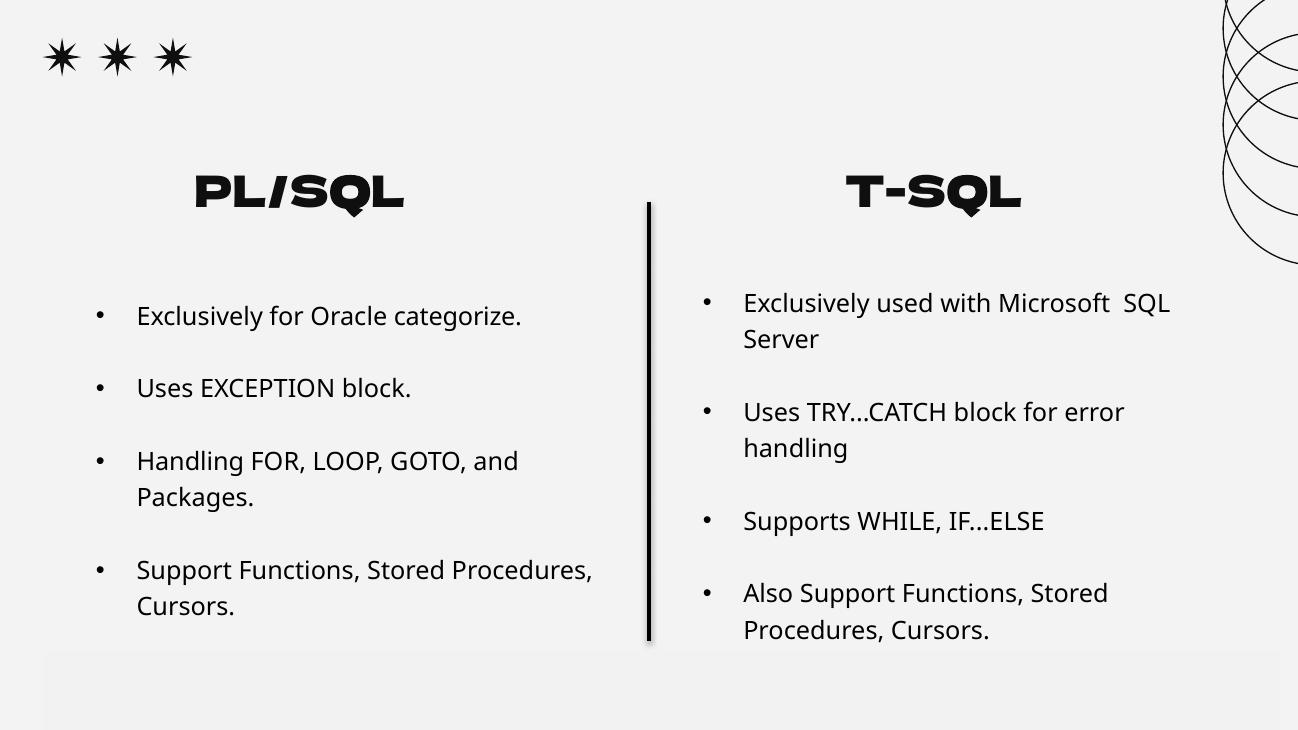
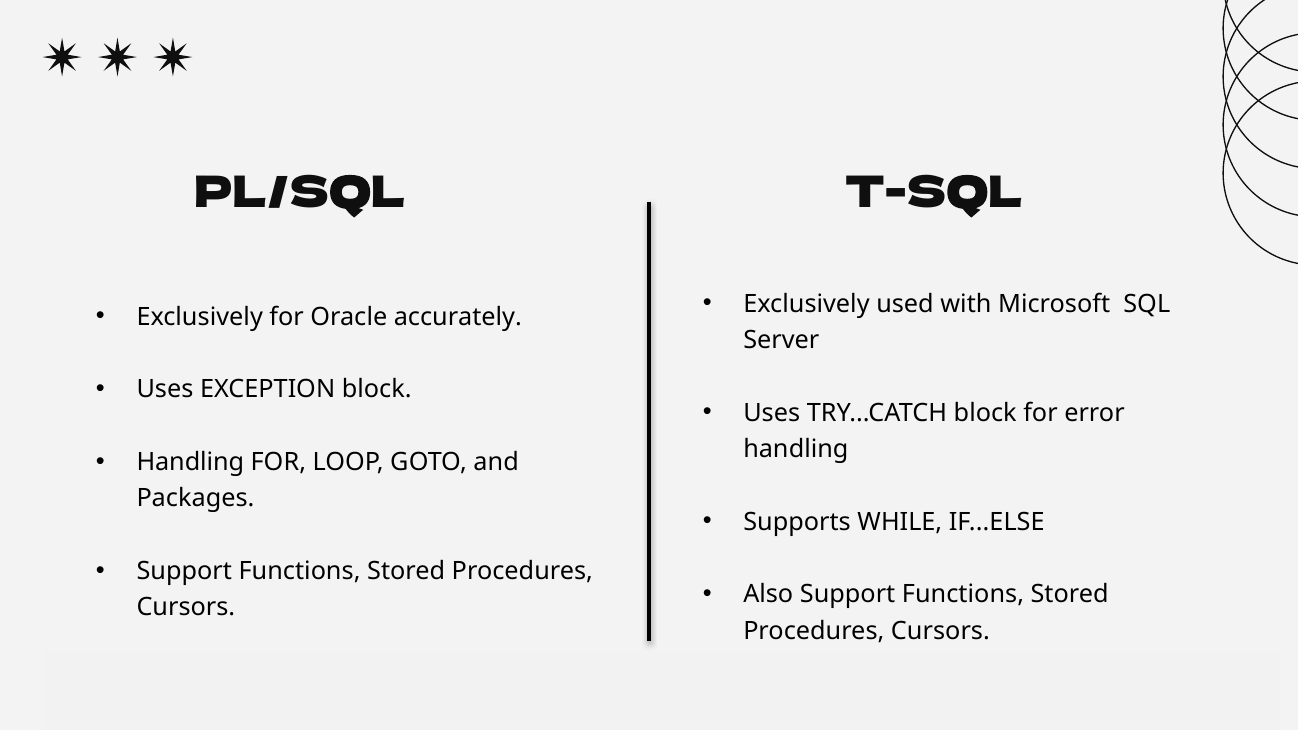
categorize: categorize -> accurately (458, 317)
